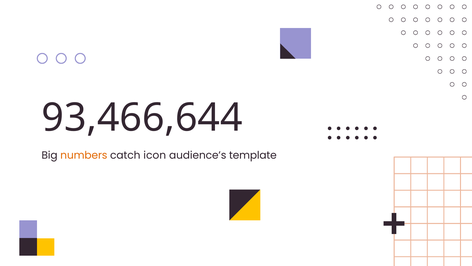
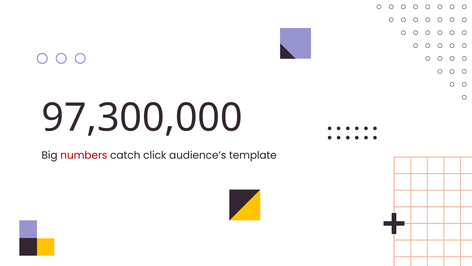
93,466,644: 93,466,644 -> 97,300,000 (142, 118)
numbers colour: orange -> red (84, 155)
icon: icon -> click (155, 155)
